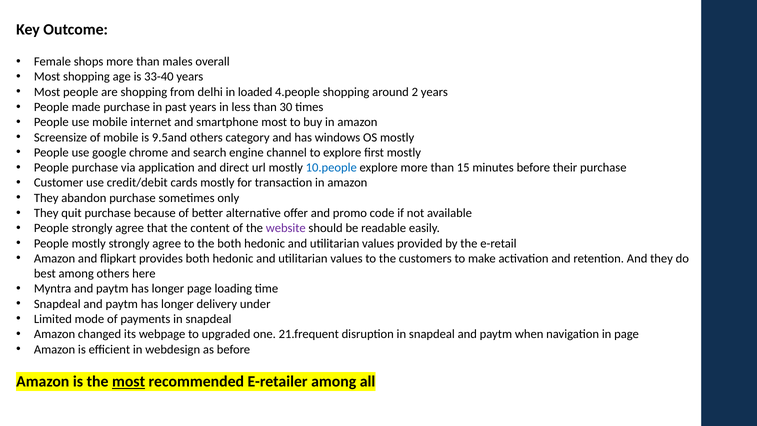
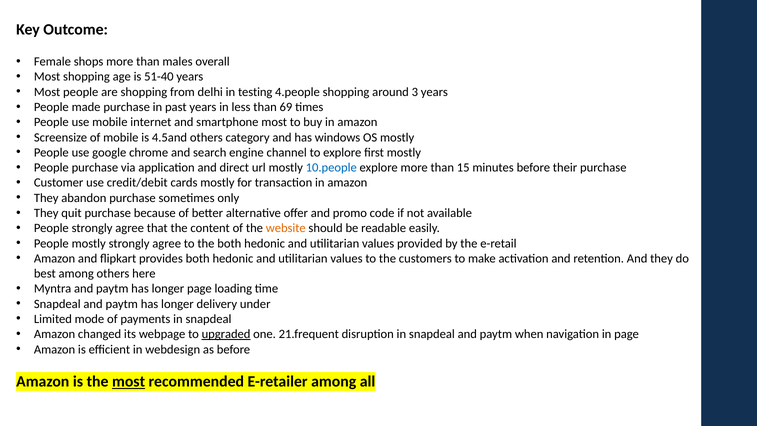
33-40: 33-40 -> 51-40 (159, 77)
loaded: loaded -> testing (255, 92)
2: 2 -> 3 (415, 92)
30: 30 -> 69 (286, 107)
9.5and: 9.5and -> 4.5and (170, 137)
website colour: purple -> orange (286, 228)
upgraded underline: none -> present (226, 334)
